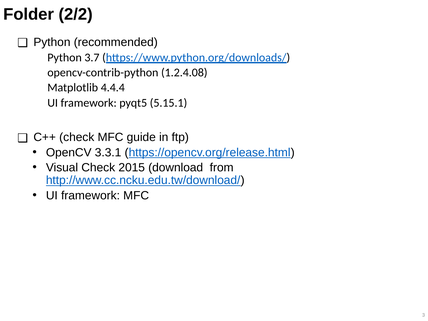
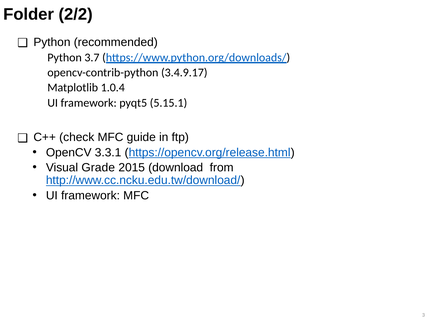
1.2.4.08: 1.2.4.08 -> 3.4.9.17 (184, 73)
4.4.4: 4.4.4 -> 1.0.4 (113, 88)
Visual Check: Check -> Grade (98, 168)
